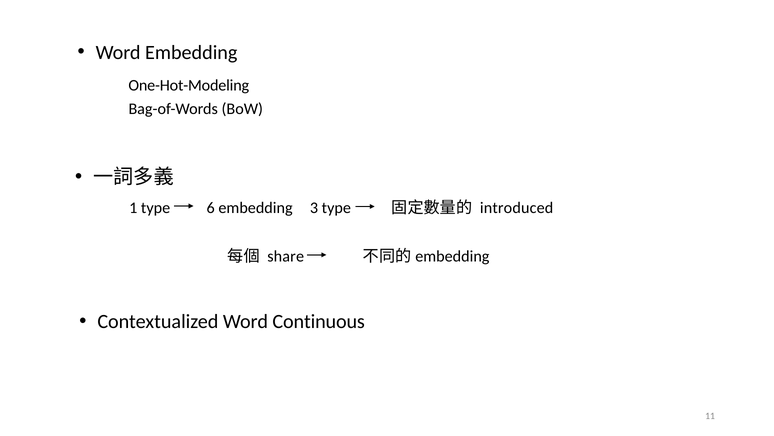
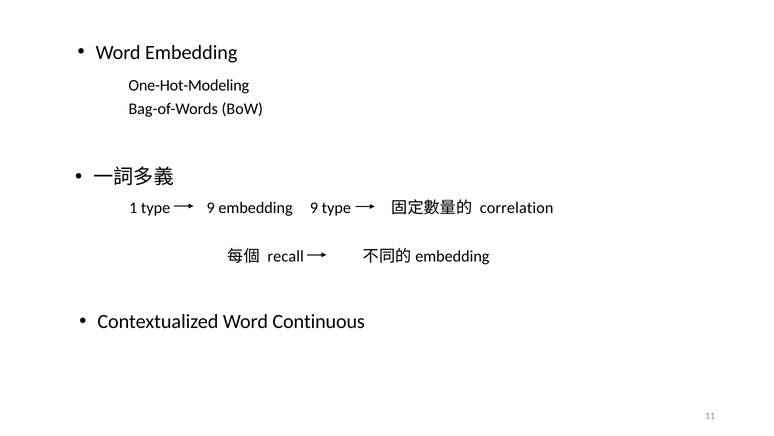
type 6: 6 -> 9 (211, 208)
embedding 3: 3 -> 9 (314, 208)
introduced: introduced -> correlation (517, 208)
share: share -> recall (286, 256)
